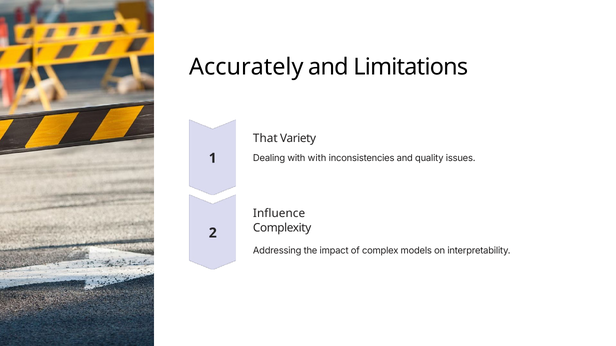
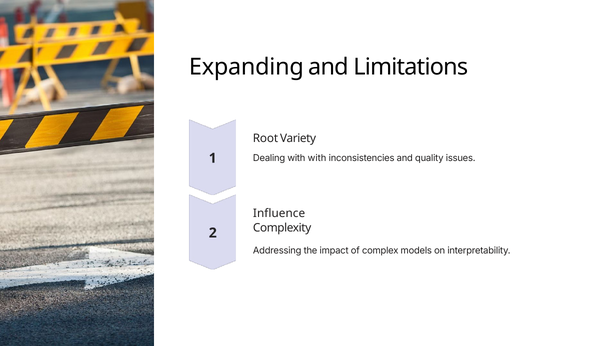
Accurately: Accurately -> Expanding (246, 67)
That: That -> Root (265, 139)
